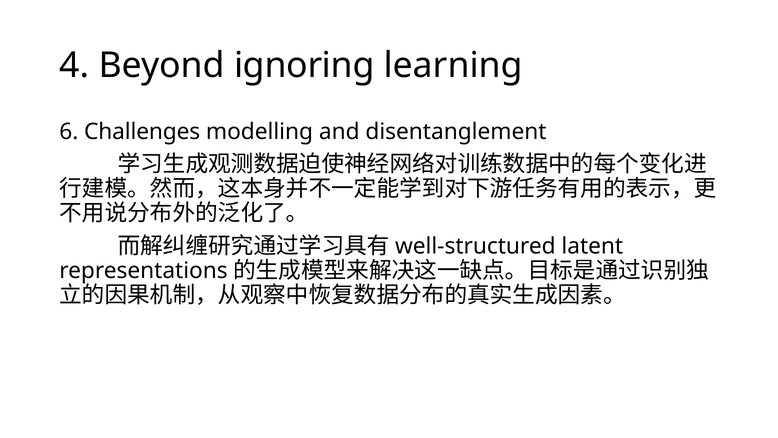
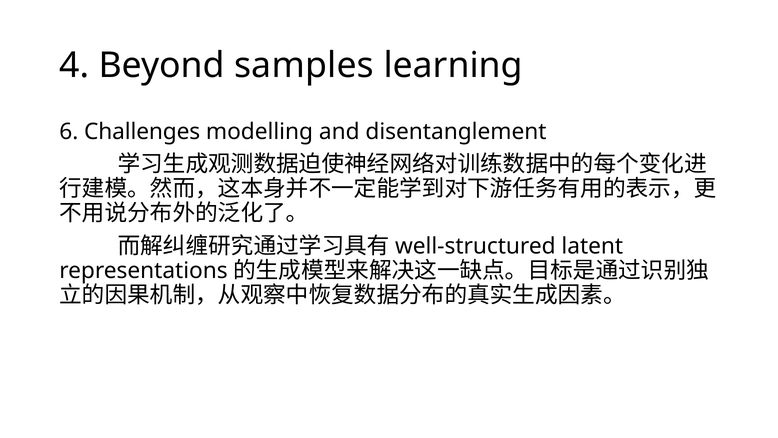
ignoring: ignoring -> samples (304, 65)
